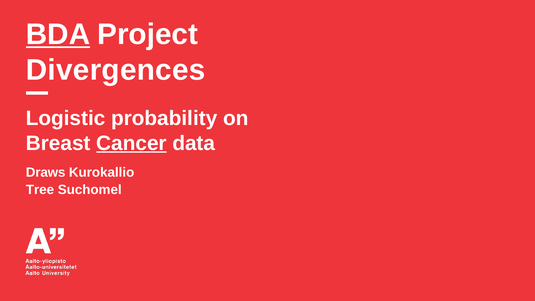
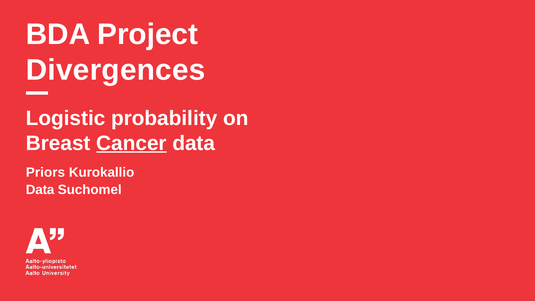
BDA underline: present -> none (58, 34)
Draws: Draws -> Priors (45, 172)
Tree: Tree -> Data (40, 190)
